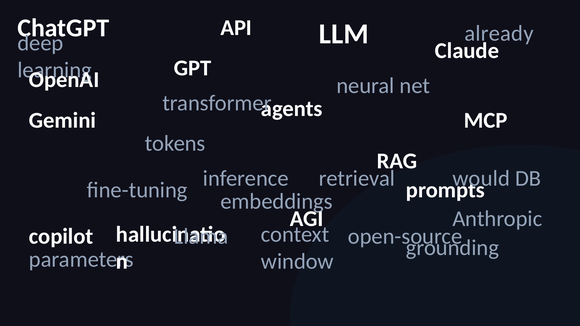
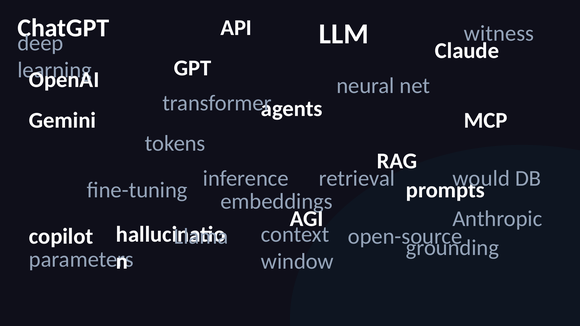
already: already -> witness (499, 33)
